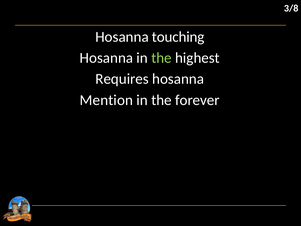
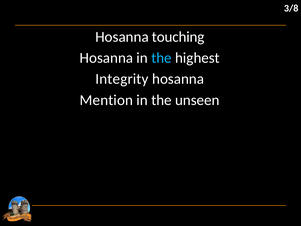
the colour: light green -> light blue (161, 58)
Requires: Requires -> Integrity (122, 79)
forever: forever -> unseen (197, 100)
